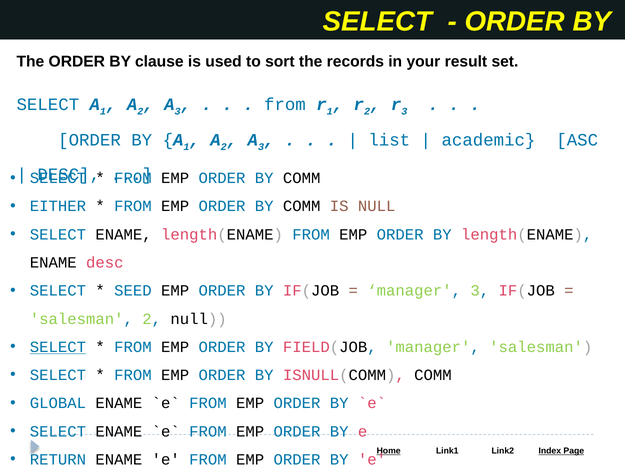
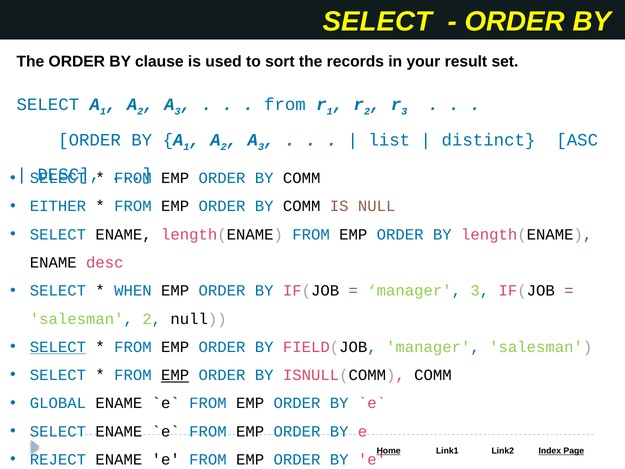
academic: academic -> distinct (488, 140)
SEED: SEED -> WHEN (133, 291)
EMP underline: none -> present (175, 375)
RETURN: RETURN -> REJECT (58, 459)
